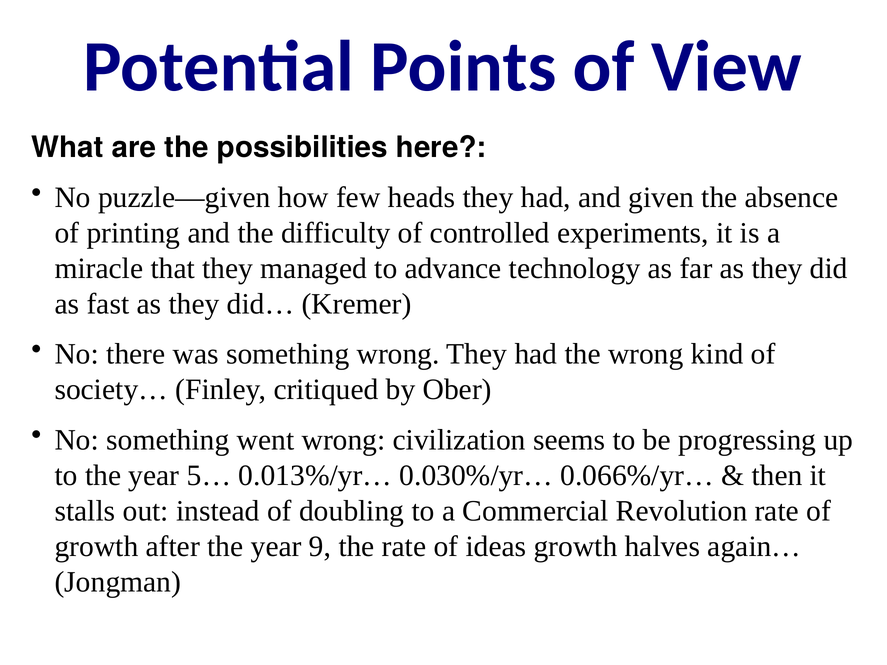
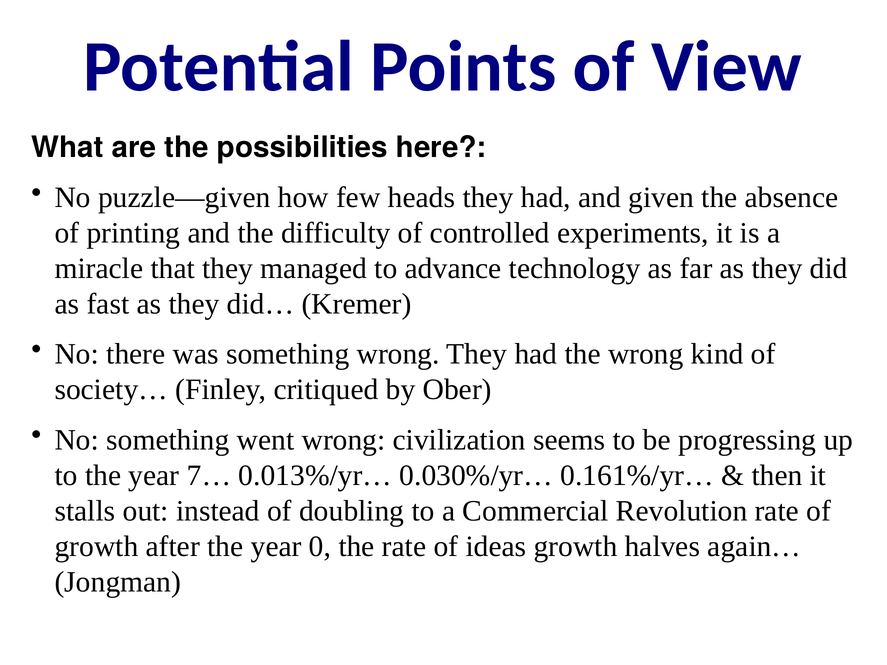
5…: 5… -> 7… (209, 476)
0.066%/yr…: 0.066%/yr… -> 0.161%/yr… (637, 476)
9: 9 -> 0 (320, 547)
